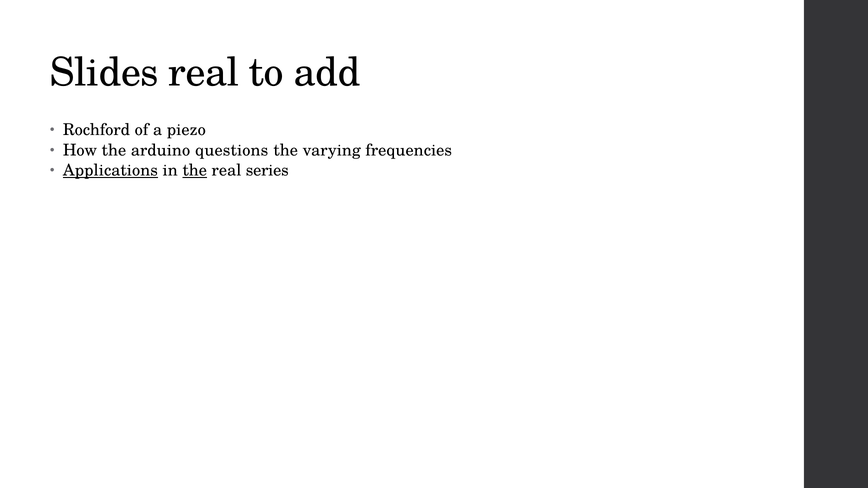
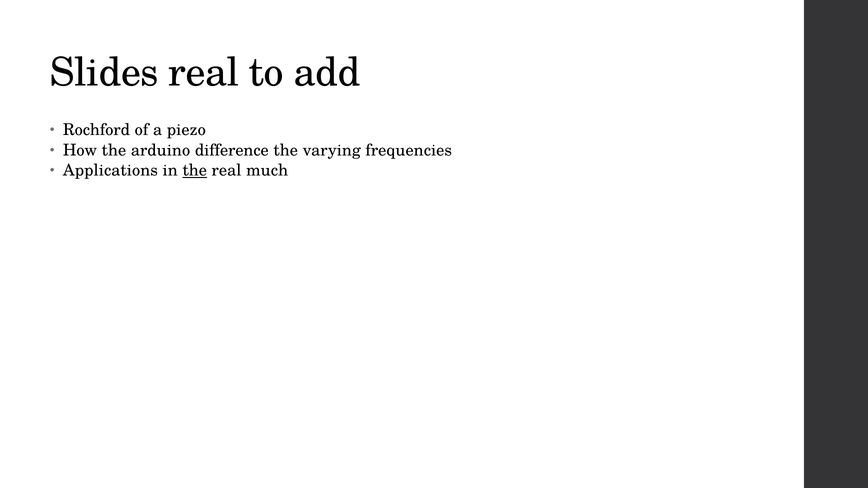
questions: questions -> difference (232, 150)
Applications underline: present -> none (110, 171)
series: series -> much (267, 171)
